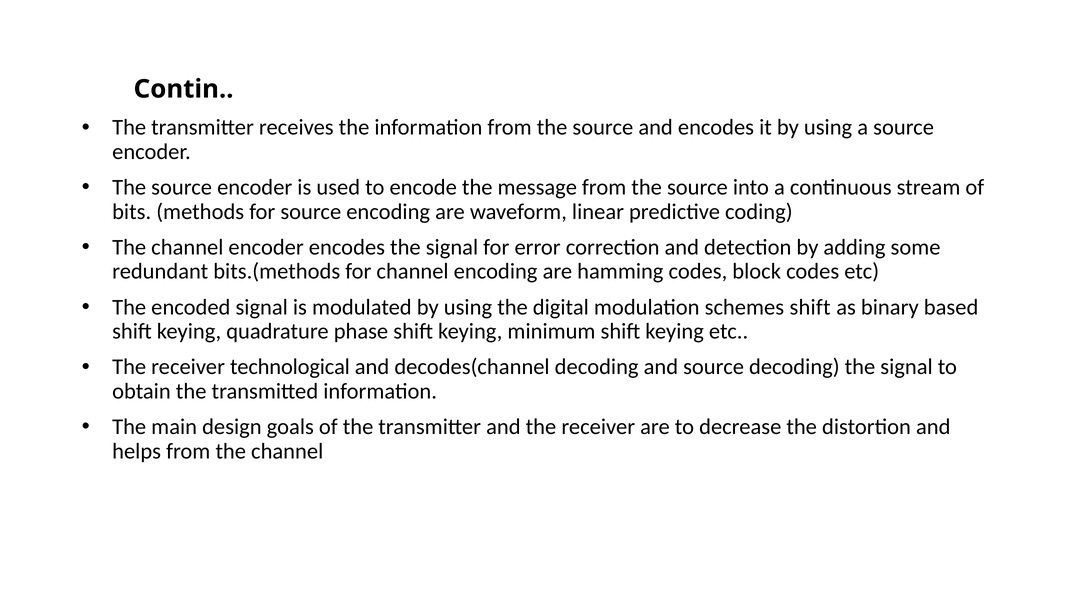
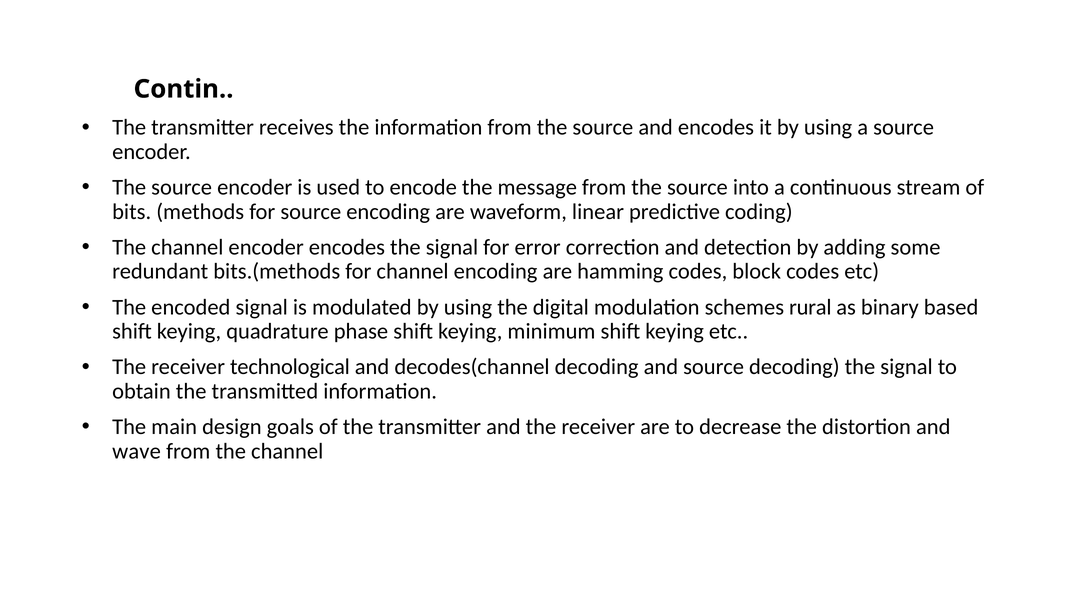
schemes shift: shift -> rural (810, 307)
helps: helps -> wave (137, 452)
